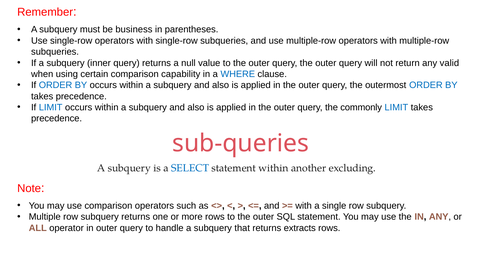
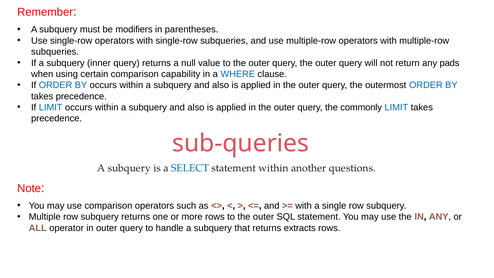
business: business -> modifiers (134, 30)
valid: valid -> pads (450, 63)
excluding: excluding -> questions (352, 168)
